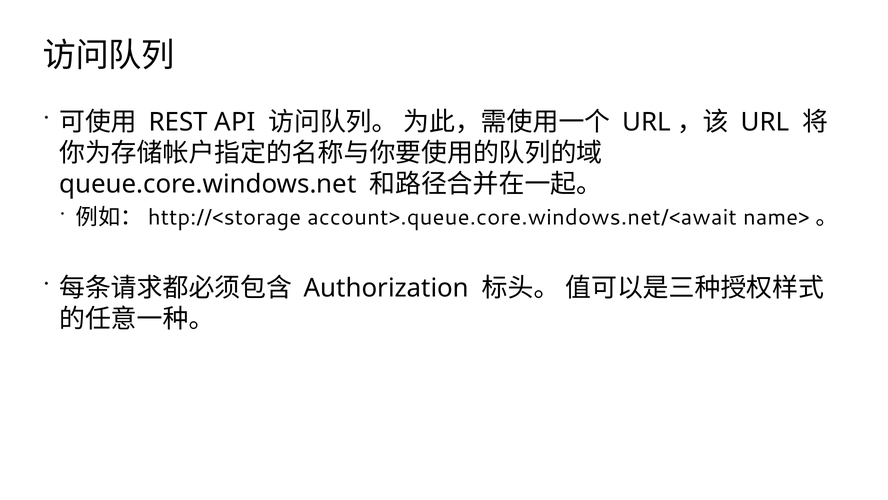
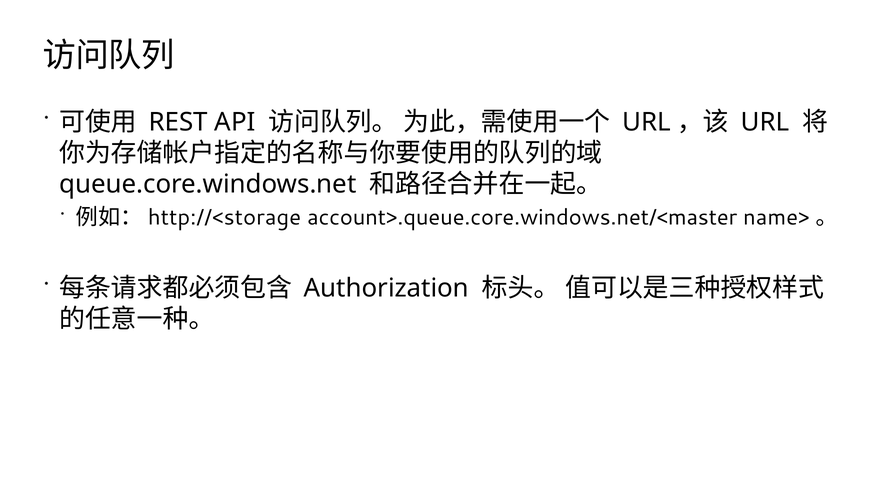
account>.queue.core.windows.net/<await: account>.queue.core.windows.net/<await -> account>.queue.core.windows.net/<master (522, 217)
